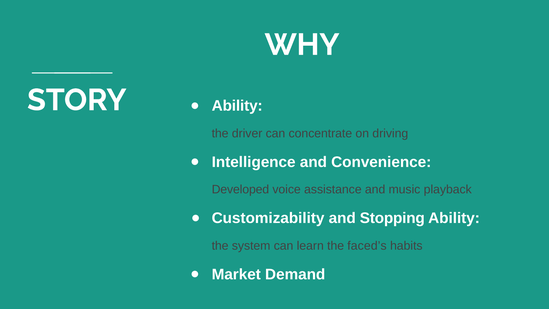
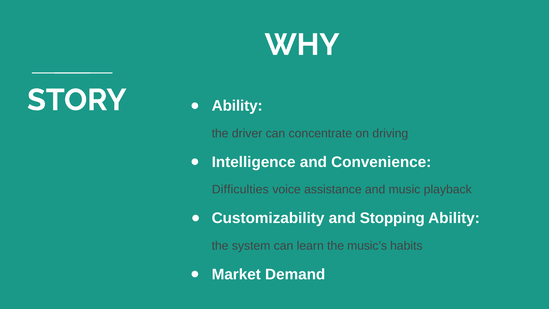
Developed: Developed -> Difficulties (240, 190)
faced’s: faced’s -> music’s (367, 246)
